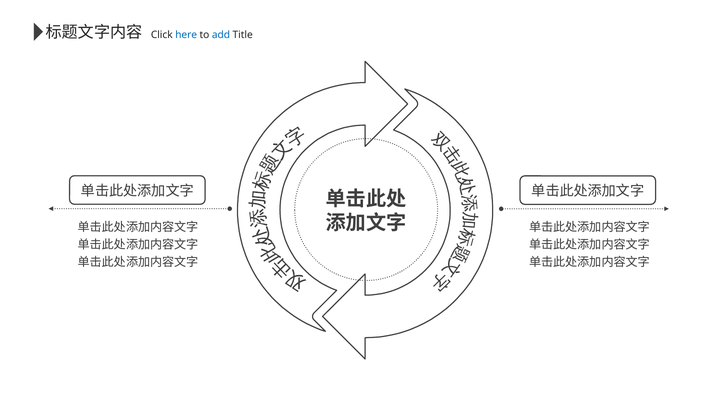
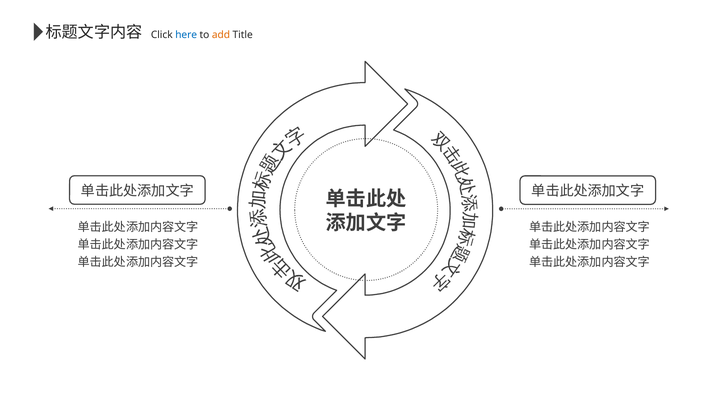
add colour: blue -> orange (221, 35)
